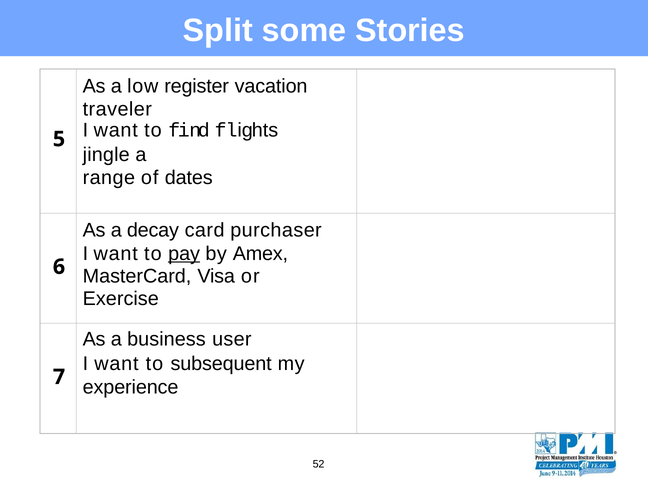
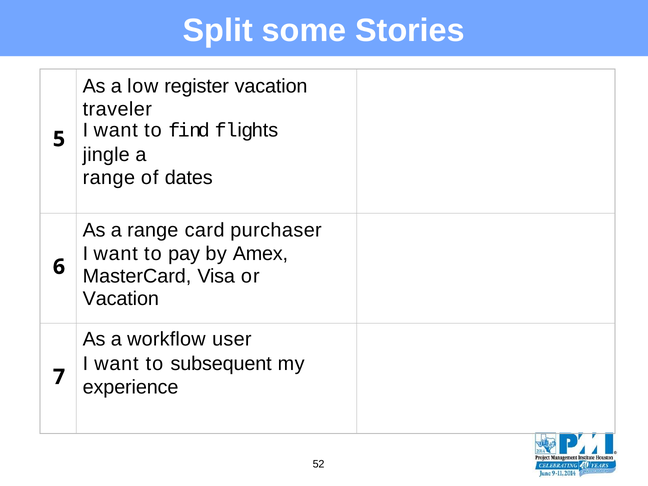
As a decay: decay -> range (153, 230)
pay underline: present -> none (184, 254)
Exercise: Exercise -> Vacation (121, 299)
business: business -> workflow (166, 339)
